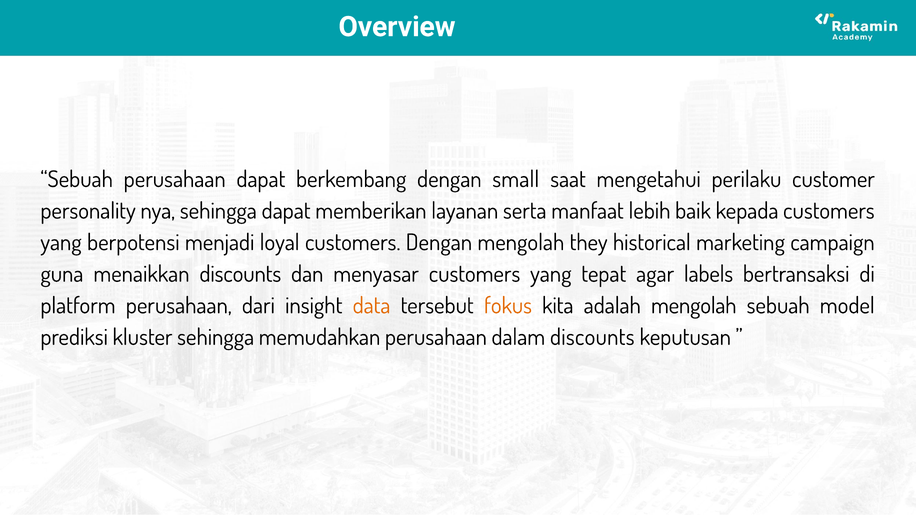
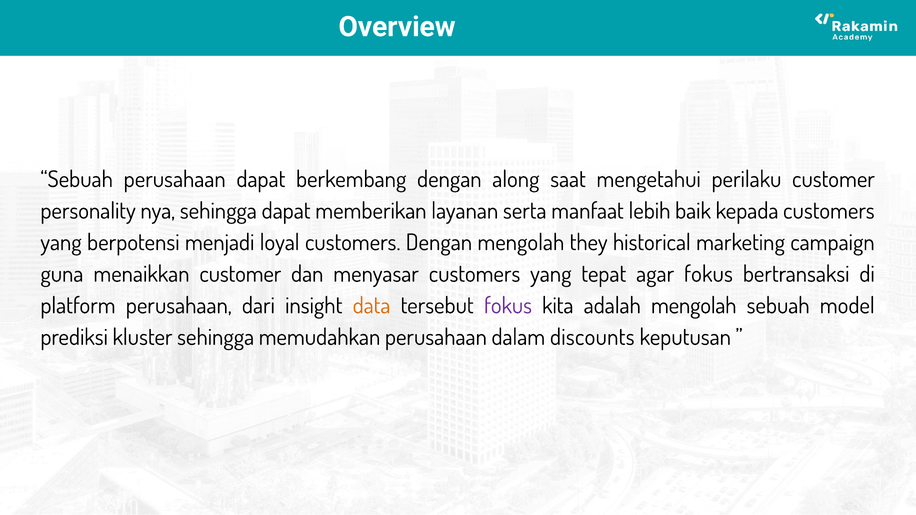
small: small -> along (516, 180)
menaikkan discounts: discounts -> customer (240, 274)
agar labels: labels -> fokus (708, 274)
fokus colour: orange -> purple (508, 306)
